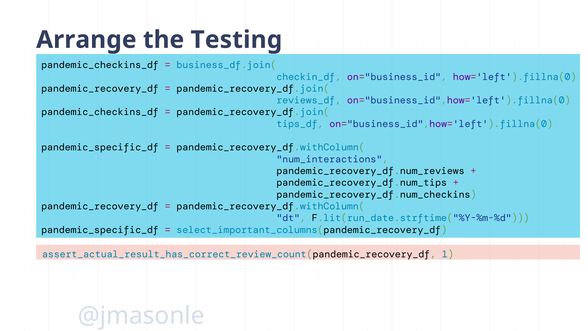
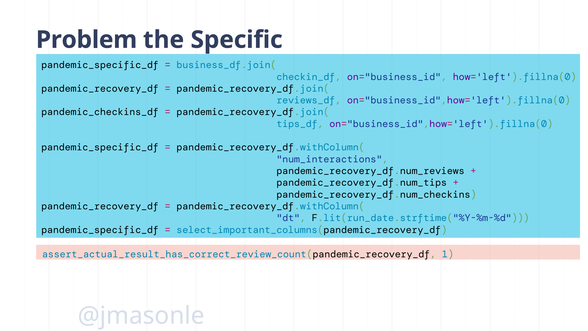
Arrange: Arrange -> Problem (87, 40)
Testing: Testing -> Specific (237, 40)
pandemic_checkins_df: pandemic_checkins_df -> pandemic_specific_df (100, 65)
